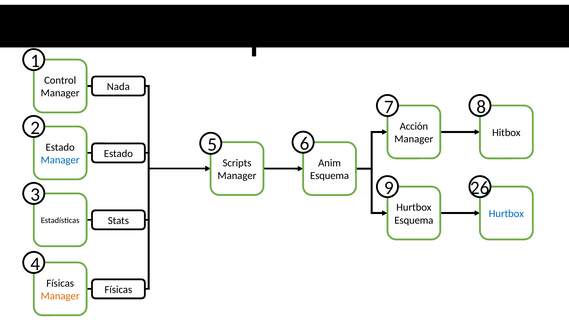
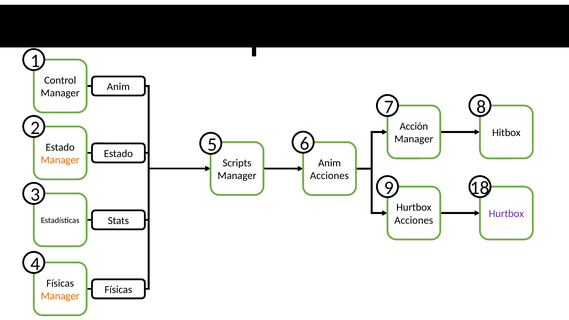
Nada: Nada -> Anim (118, 87)
Manager colour: blue -> orange (60, 160)
Esquema: Esquema -> Acciones (329, 176)
26: 26 -> 18 (480, 188)
Hurtbox colour: blue -> purple (506, 214)
Esquema: Esquema -> Acciones (414, 220)
